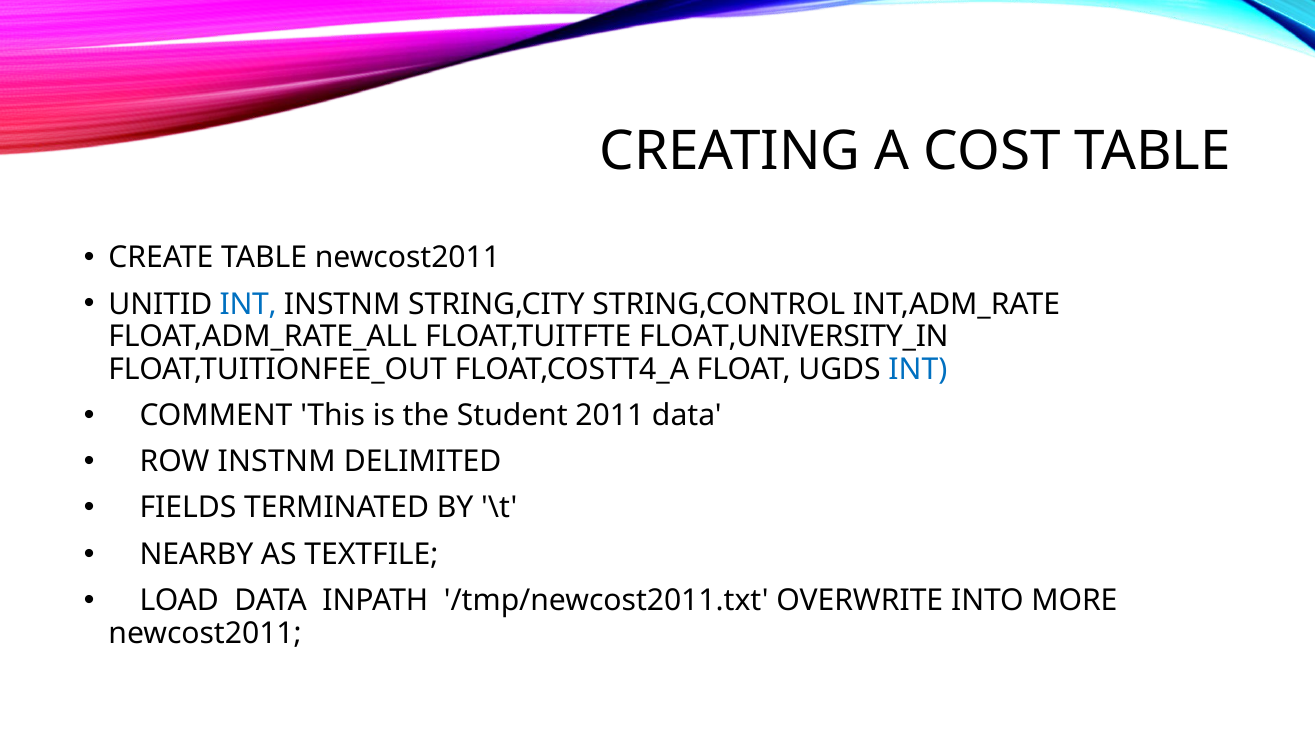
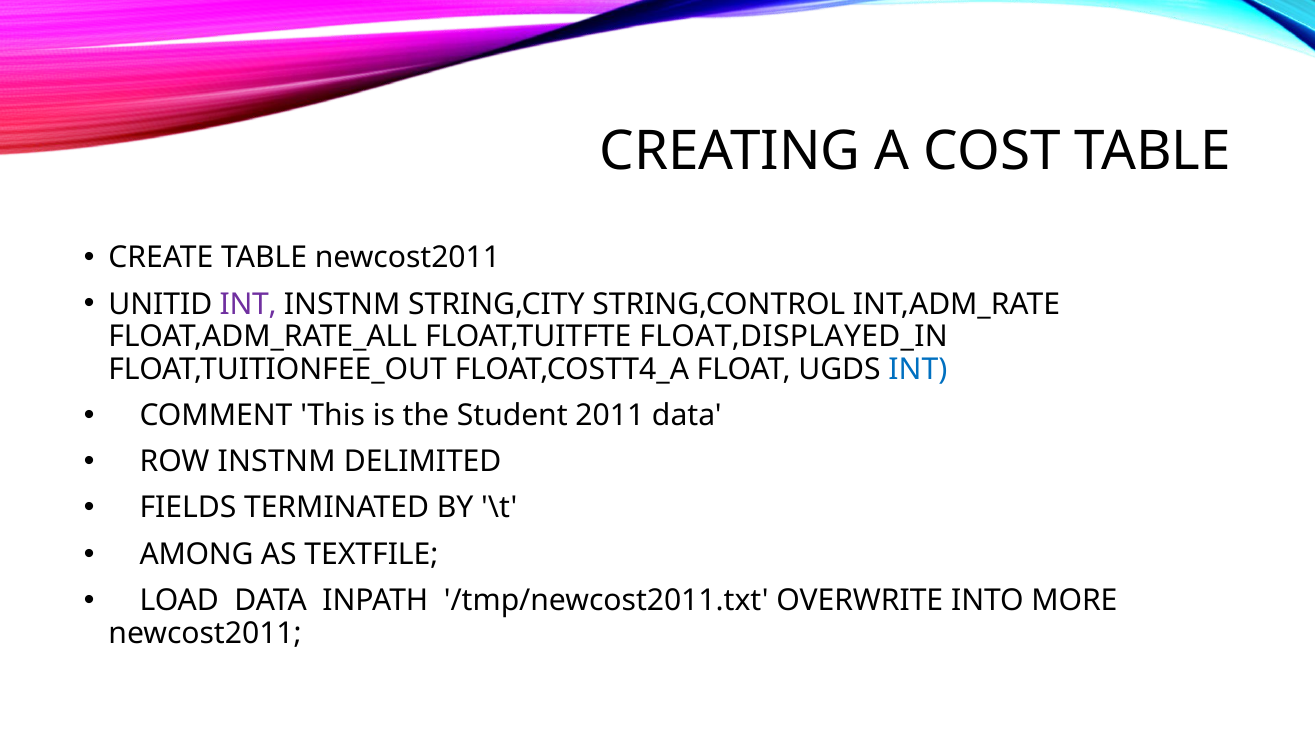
INT colour: blue -> purple (248, 304)
FLOAT,UNIVERSITY_IN: FLOAT,UNIVERSITY_IN -> FLOAT,DISPLAYED_IN (794, 336)
NEARBY: NEARBY -> AMONG (197, 554)
